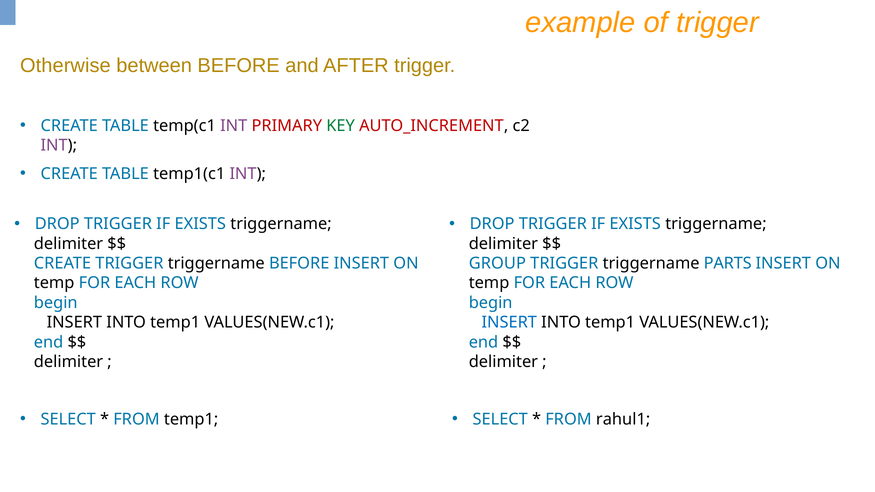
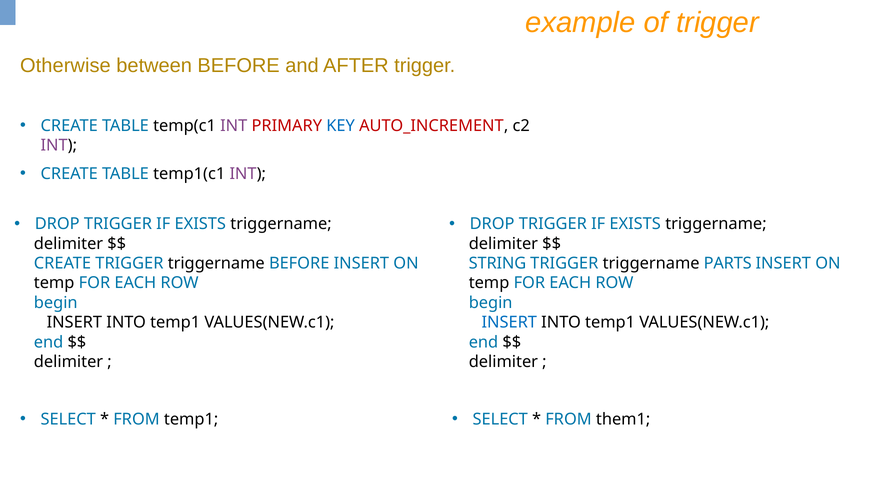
KEY colour: green -> blue (341, 126)
GROUP: GROUP -> STRING (497, 263)
rahul1: rahul1 -> them1 (623, 419)
